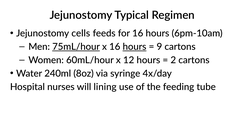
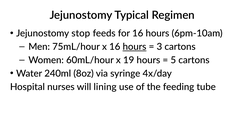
cells: cells -> stop (81, 33)
75mL/hour underline: present -> none (76, 47)
9: 9 -> 3 (159, 47)
12: 12 -> 19 (129, 60)
2: 2 -> 5 (173, 60)
